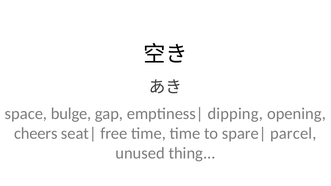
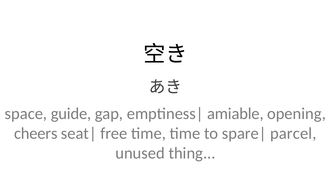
bulge: bulge -> guide (71, 114)
dipping: dipping -> amiable (235, 114)
